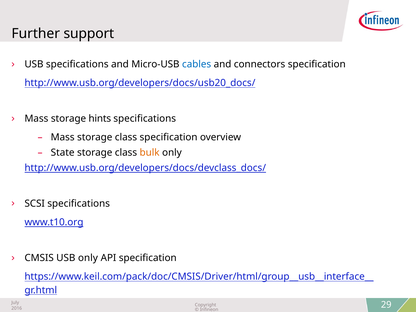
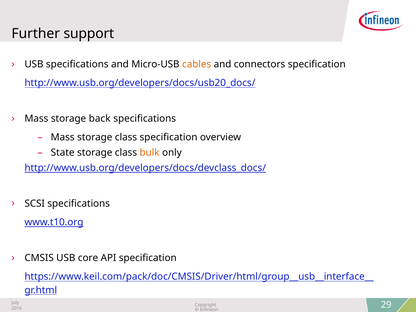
cables colour: blue -> orange (197, 64)
hints: hints -> back (100, 119)
USB only: only -> core (88, 258)
